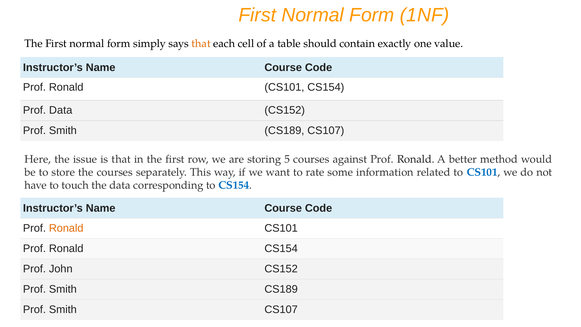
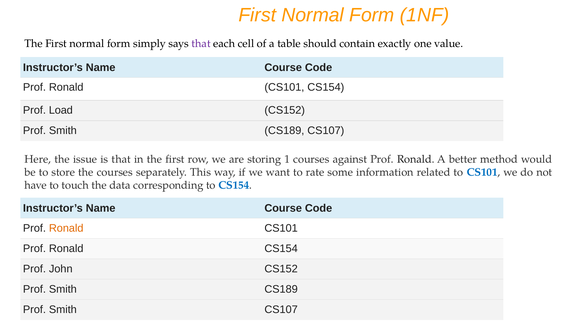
that colour: orange -> purple (201, 43)
Prof Data: Data -> Load (61, 110)
5: 5 -> 1 (287, 159)
